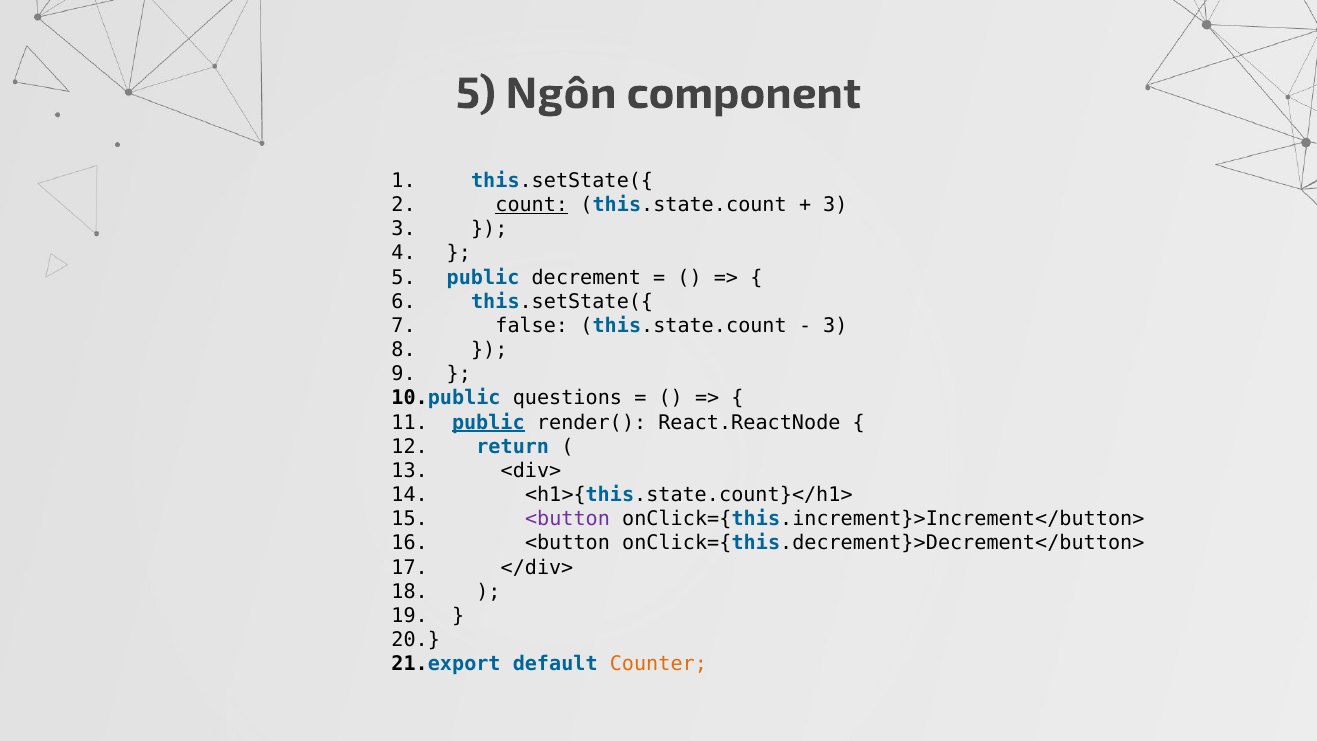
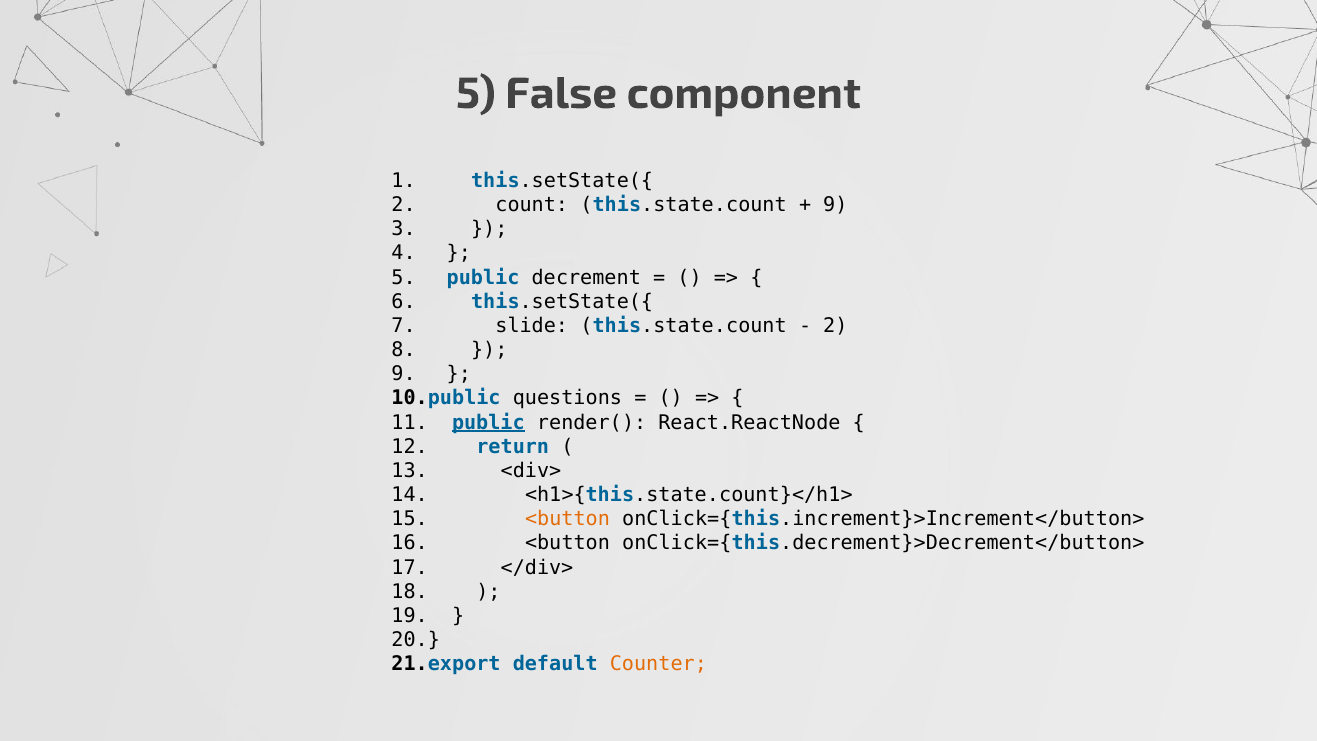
Ngôn: Ngôn -> False (561, 93)
count underline: present -> none (532, 205)
3: 3 -> 9 (835, 205)
false: false -> slide (532, 326)
3: 3 -> 2 (835, 326)
<button colour: purple -> orange (568, 519)
